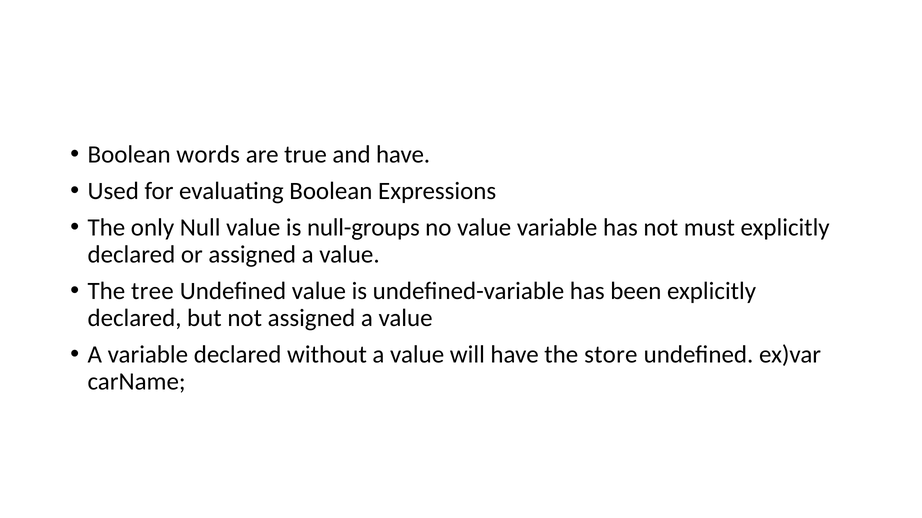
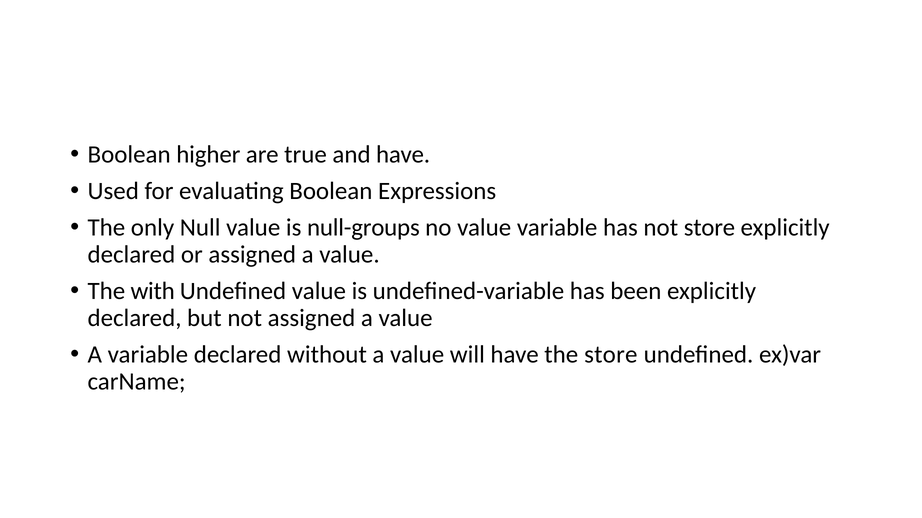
words: words -> higher (208, 155)
not must: must -> store (709, 228)
tree: tree -> with (153, 291)
